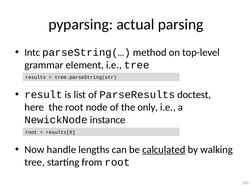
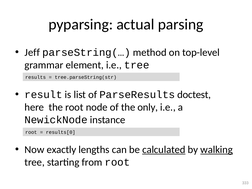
Intc: Intc -> Jeff (32, 52)
handle: handle -> exactly (61, 150)
walking underline: none -> present (217, 150)
